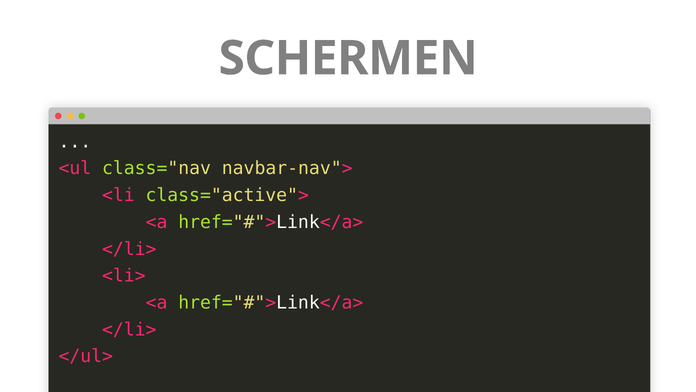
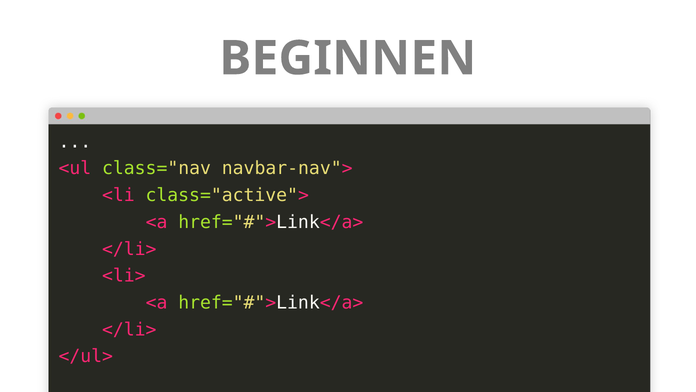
SCHERMEN: SCHERMEN -> BEGINNEN (348, 58)
